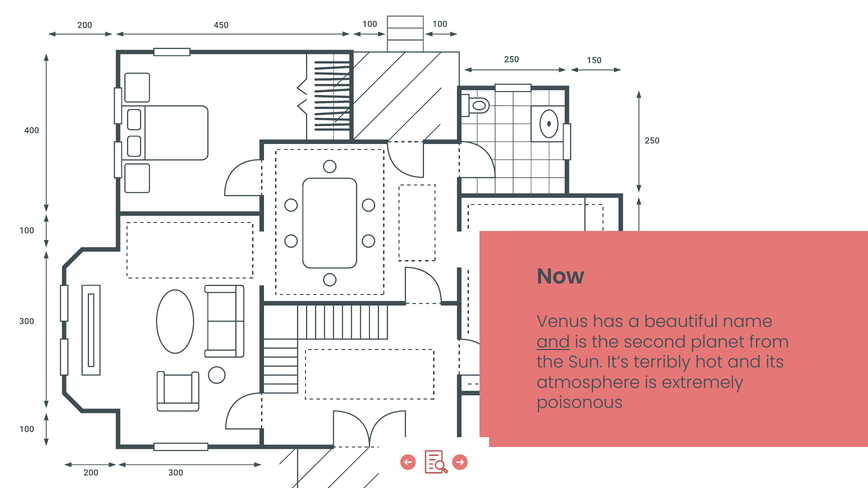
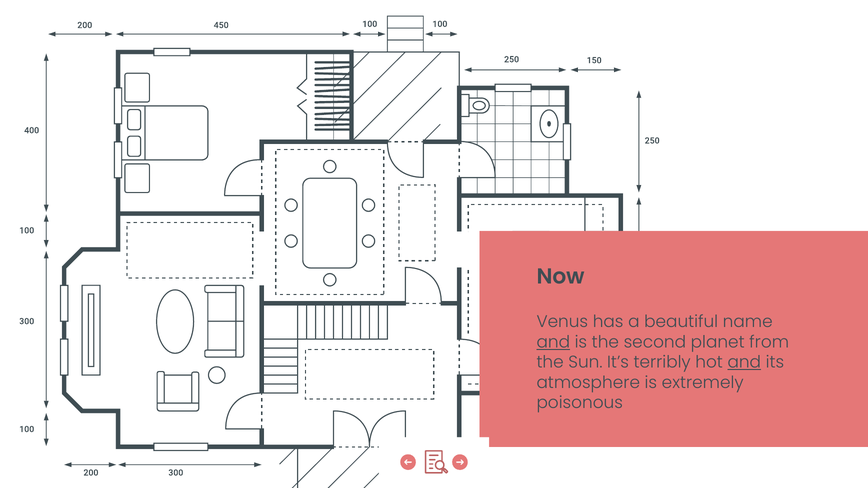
and underline: none -> present (744, 363)
